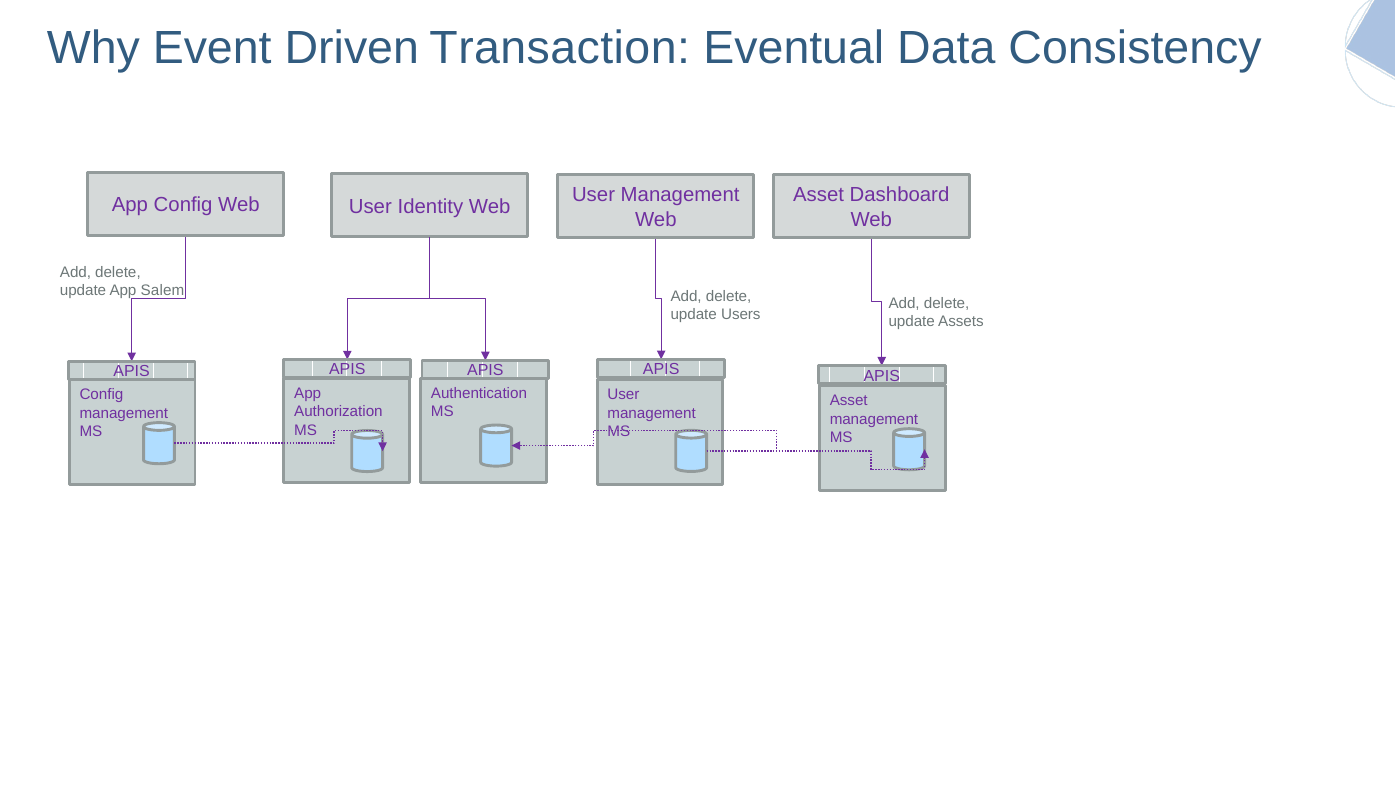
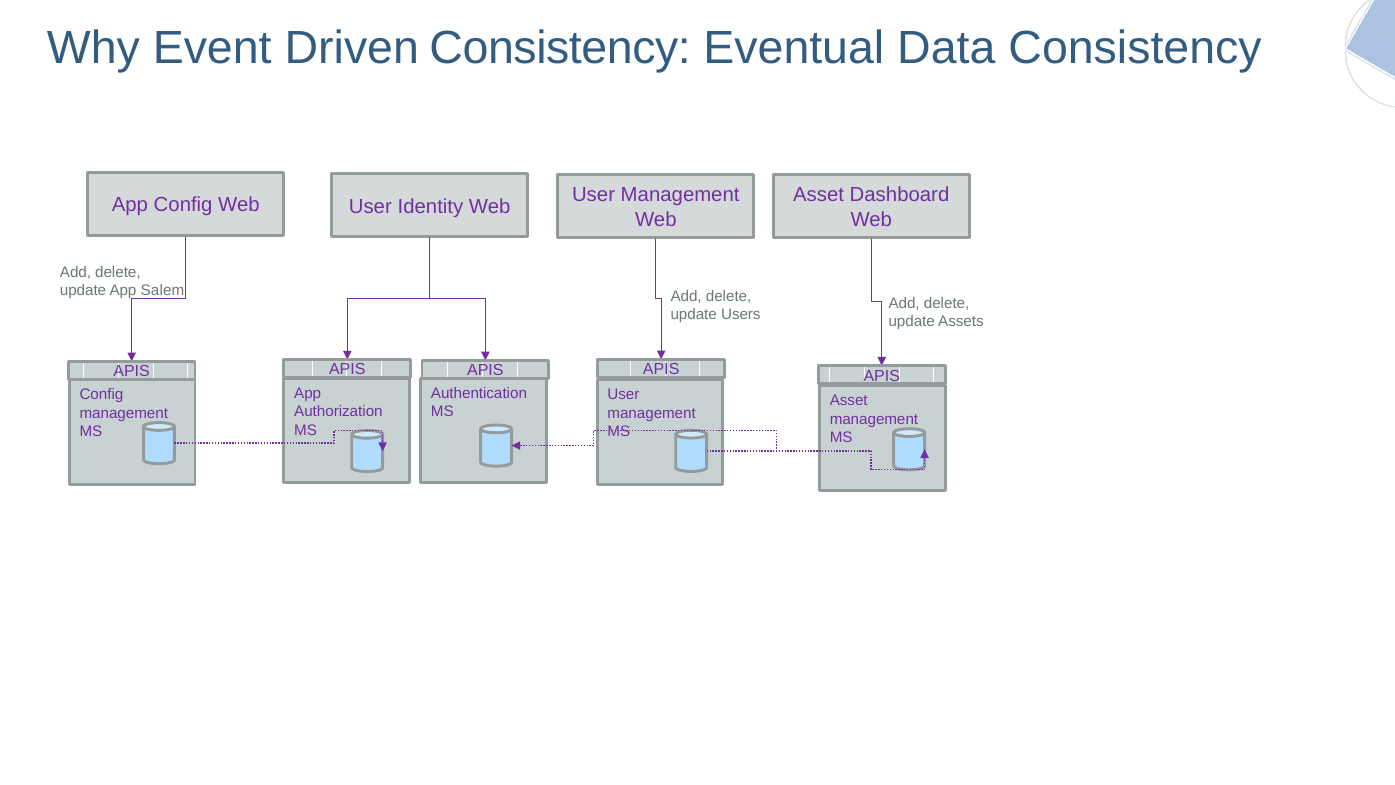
Driven Transaction: Transaction -> Consistency (560, 48)
